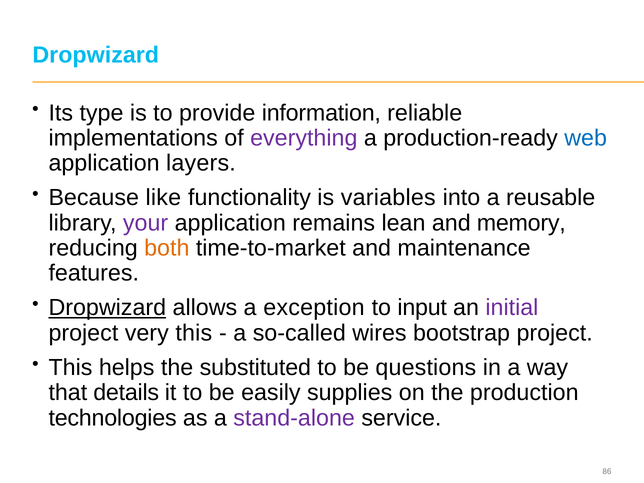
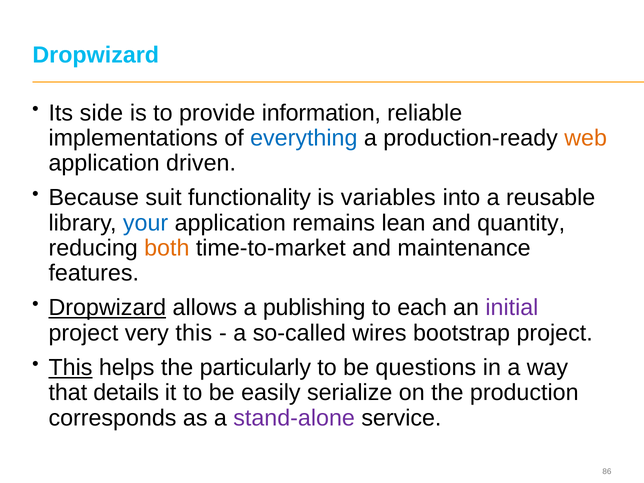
type: type -> side (101, 113)
everything colour: purple -> blue (304, 138)
web colour: blue -> orange (586, 138)
layers: layers -> driven (201, 163)
like: like -> suit (163, 198)
your colour: purple -> blue (146, 223)
memory: memory -> quantity (521, 223)
exception: exception -> publishing (314, 308)
input: input -> each (422, 308)
This underline: none -> present (70, 368)
substituted: substituted -> particularly (255, 368)
supplies: supplies -> serialize (350, 393)
technologies: technologies -> corresponds (112, 418)
